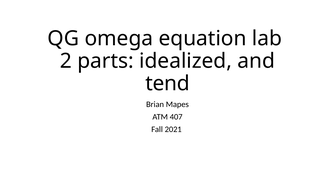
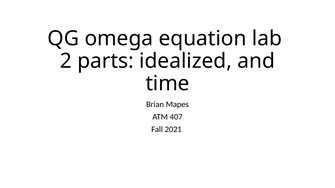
tend: tend -> time (168, 84)
